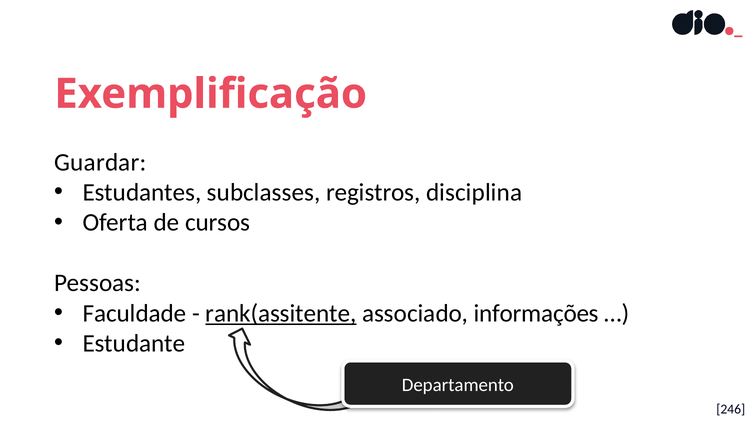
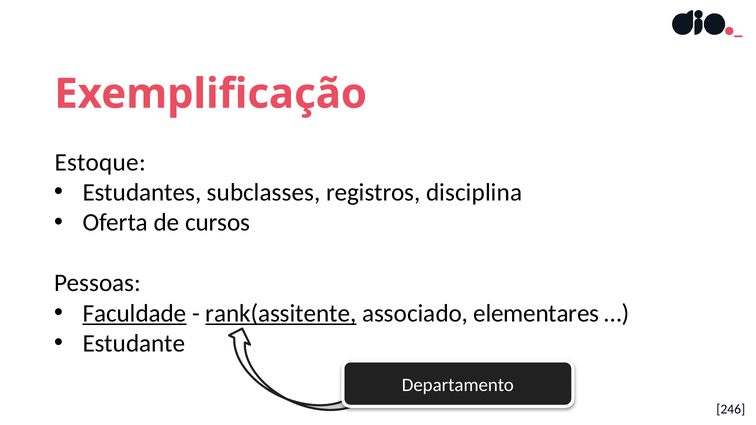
Guardar: Guardar -> Estoque (100, 162)
Faculdade underline: none -> present (135, 313)
informações: informações -> elementares (536, 313)
